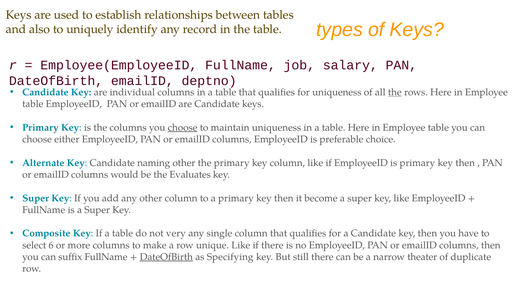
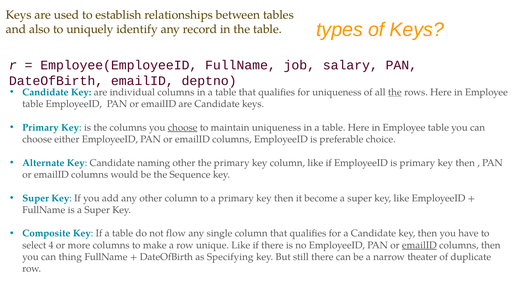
Evaluates: Evaluates -> Sequence (190, 175)
very: very -> flow (176, 234)
6: 6 -> 4 (51, 245)
emailID underline: none -> present (419, 245)
suffix: suffix -> thing (70, 257)
DateOfBirth underline: present -> none (166, 257)
